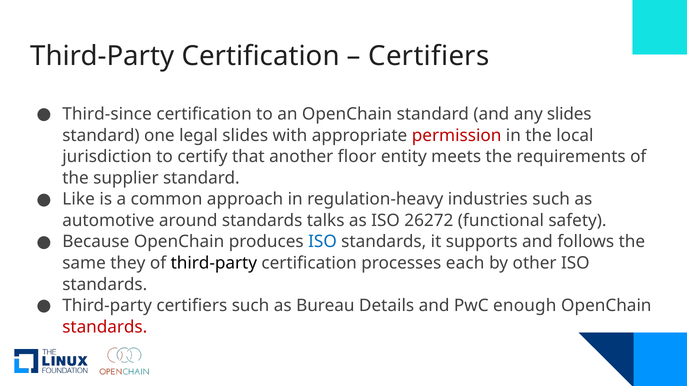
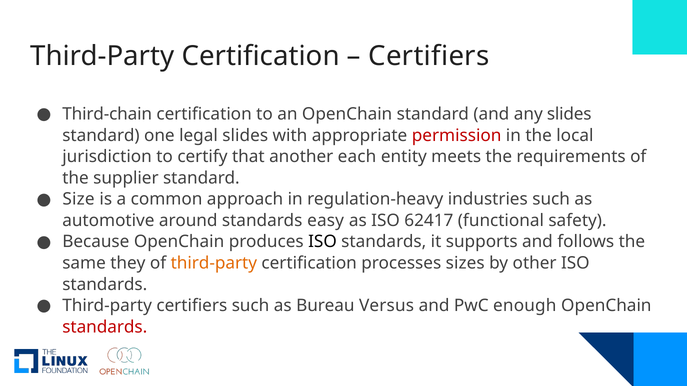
Third-since: Third-since -> Third-chain (107, 114)
floor: floor -> each (357, 157)
Like: Like -> Size (79, 199)
talks: talks -> easy (326, 221)
26272: 26272 -> 62417 (429, 221)
ISO colour: blue -> black (322, 242)
third-party colour: black -> orange (214, 263)
each: each -> sizes (465, 263)
Details: Details -> Versus (387, 306)
